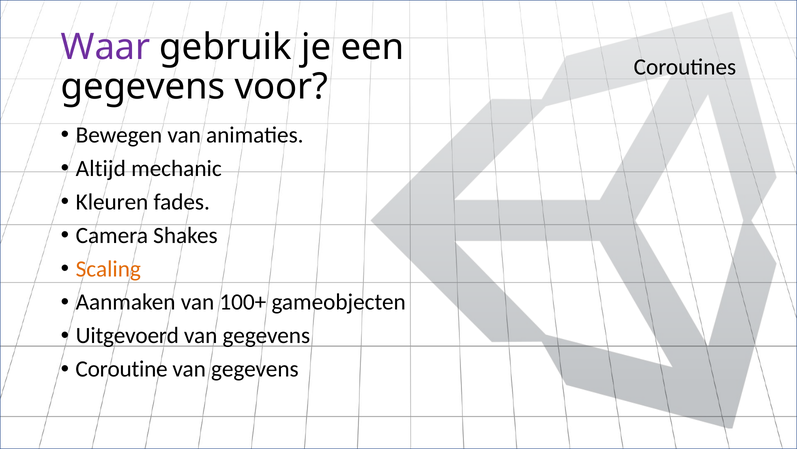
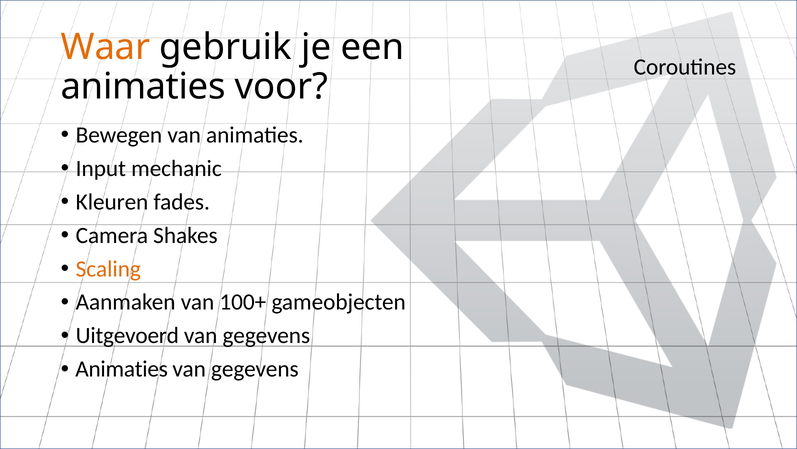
Waar colour: purple -> orange (105, 47)
gegevens: gegevens -> animaties (143, 87)
Altijd: Altijd -> Input (101, 168)
Coroutine: Coroutine -> Animaties (122, 369)
